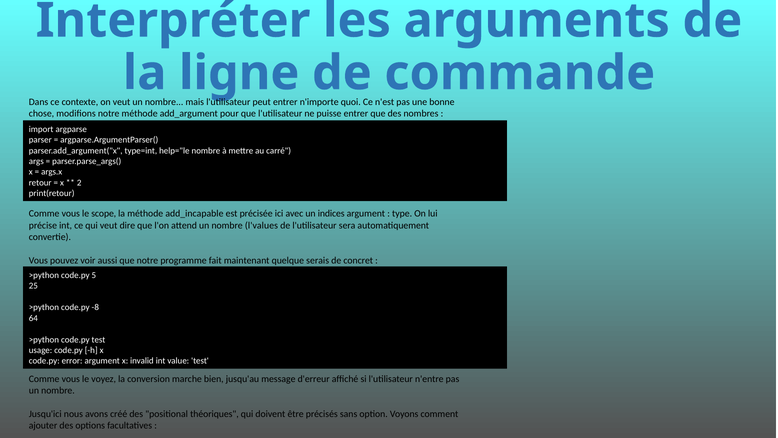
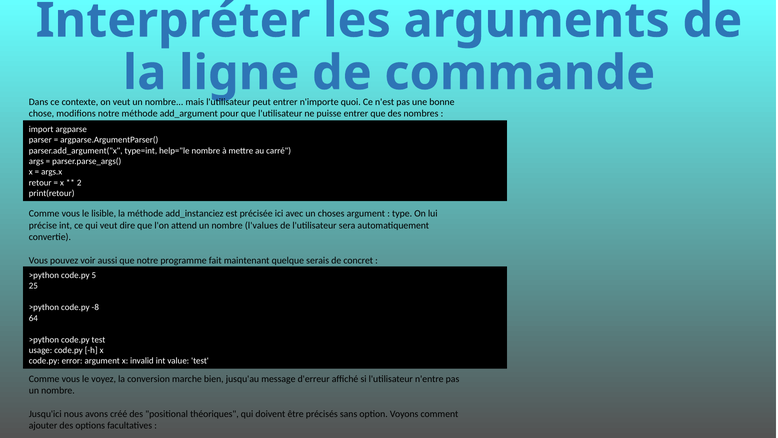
scope: scope -> lisible (104, 213)
add_incapable: add_incapable -> add_instanciez (194, 213)
indices: indices -> choses (331, 213)
